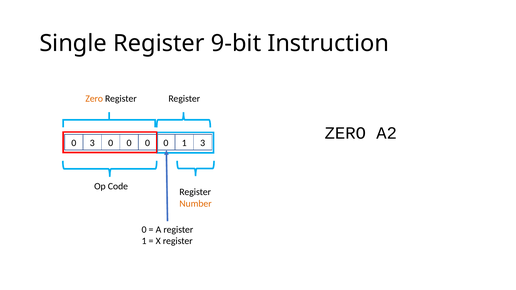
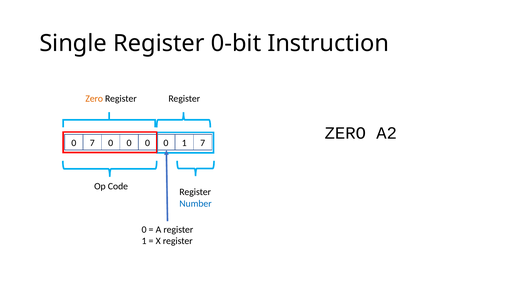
9-bit: 9-bit -> 0-bit (236, 43)
0 3: 3 -> 7 (92, 143)
1 3: 3 -> 7 (203, 143)
Number colour: orange -> blue (196, 204)
